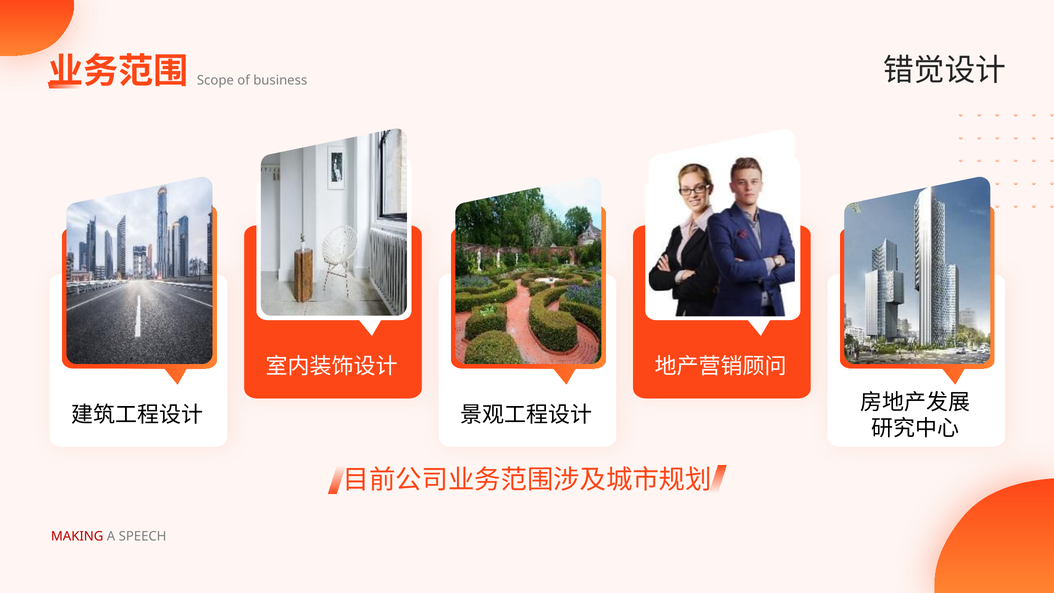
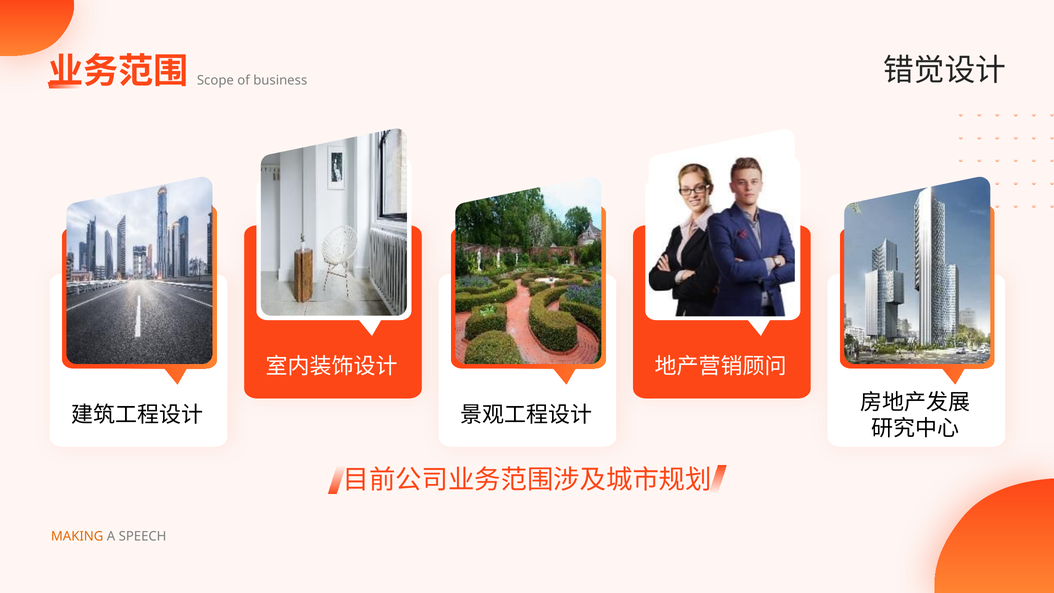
MAKING colour: red -> orange (77, 536)
